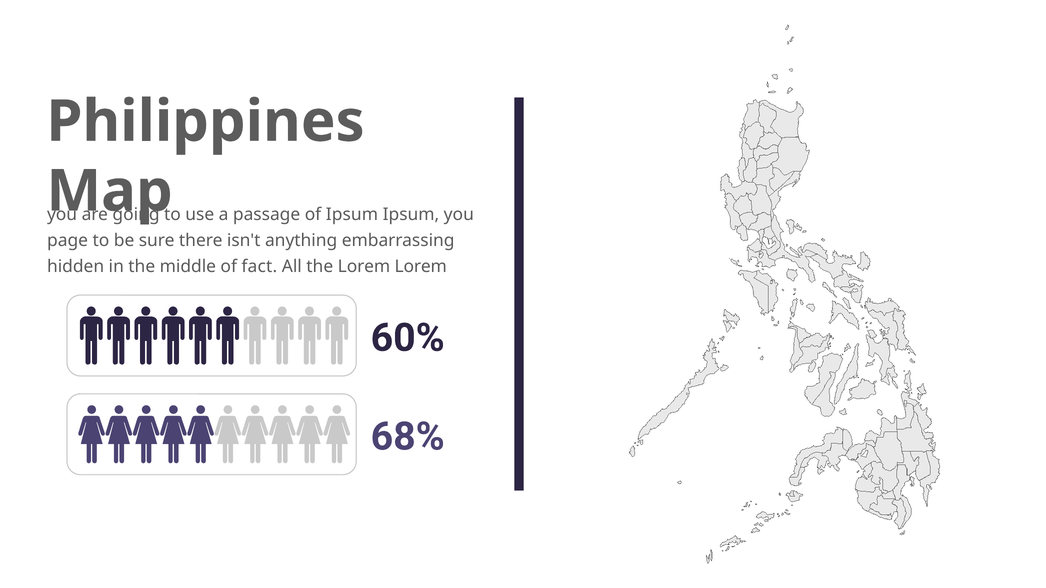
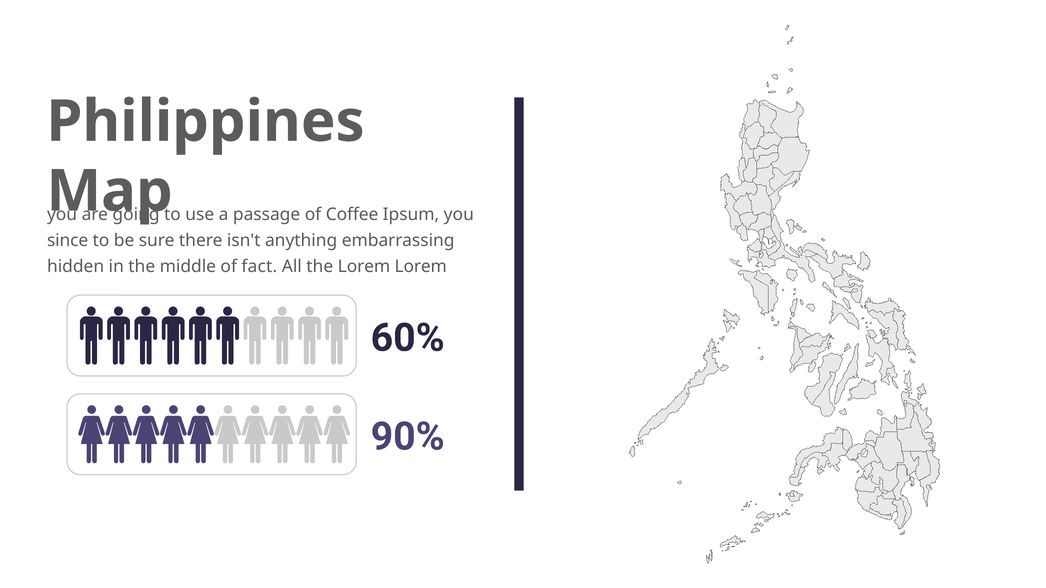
of Ipsum: Ipsum -> Coffee (352, 214)
page: page -> since (68, 241)
68%: 68% -> 90% (408, 437)
